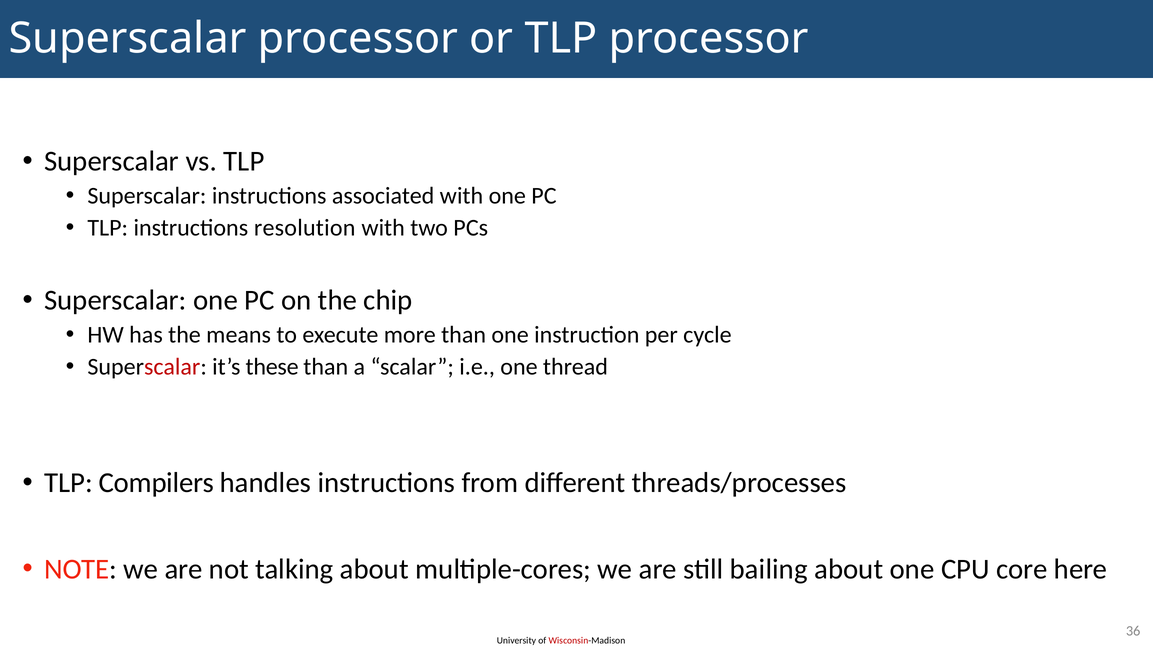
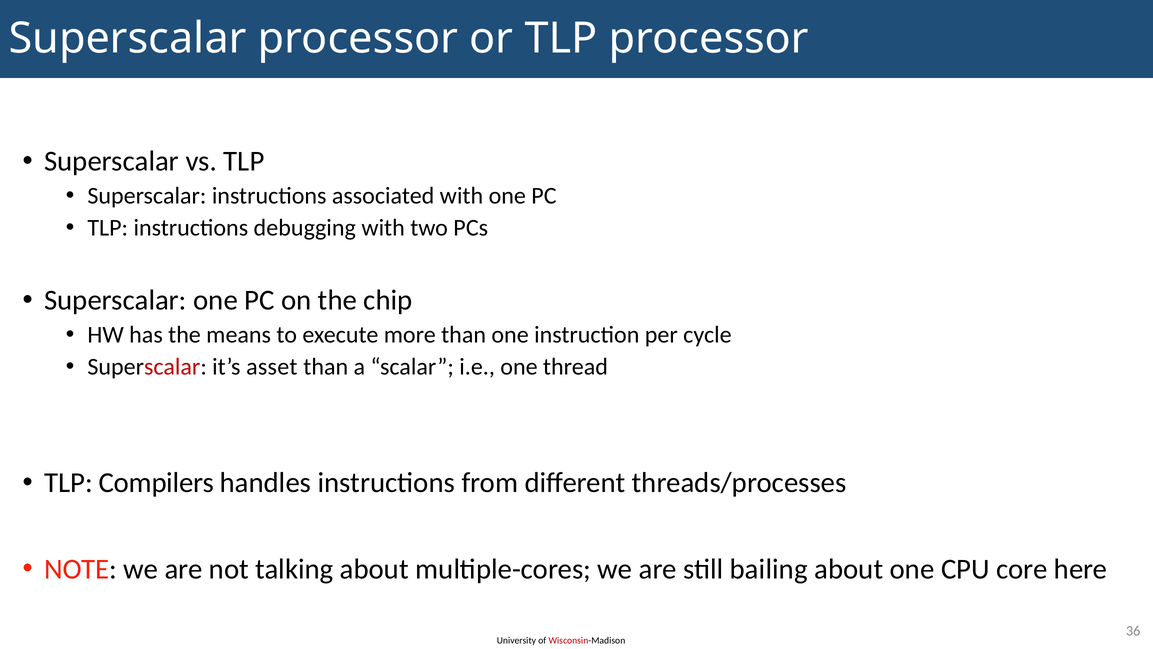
resolution: resolution -> debugging (305, 228)
these: these -> asset (272, 367)
